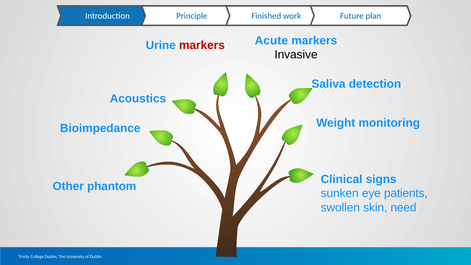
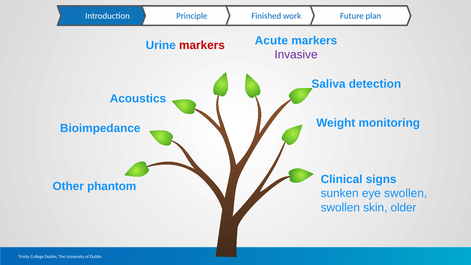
Invasive colour: black -> purple (296, 55)
eye patients: patients -> swollen (406, 193)
need: need -> older (403, 207)
